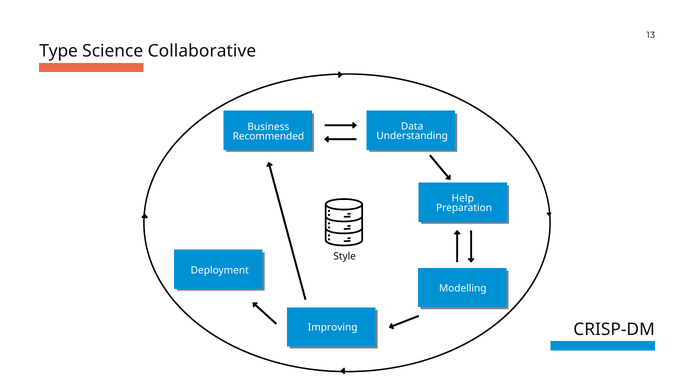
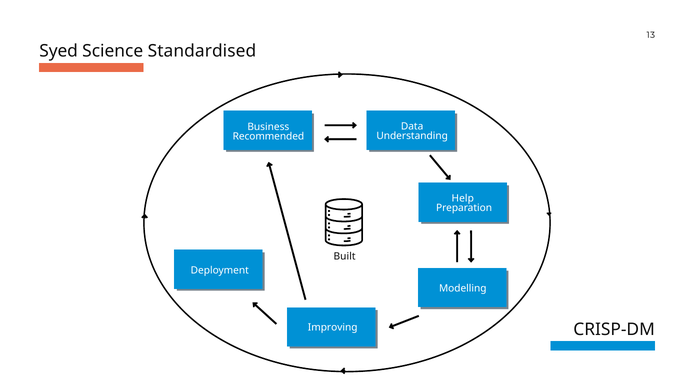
Type: Type -> Syed (59, 51)
Collaborative: Collaborative -> Standardised (202, 51)
Style: Style -> Built (345, 257)
